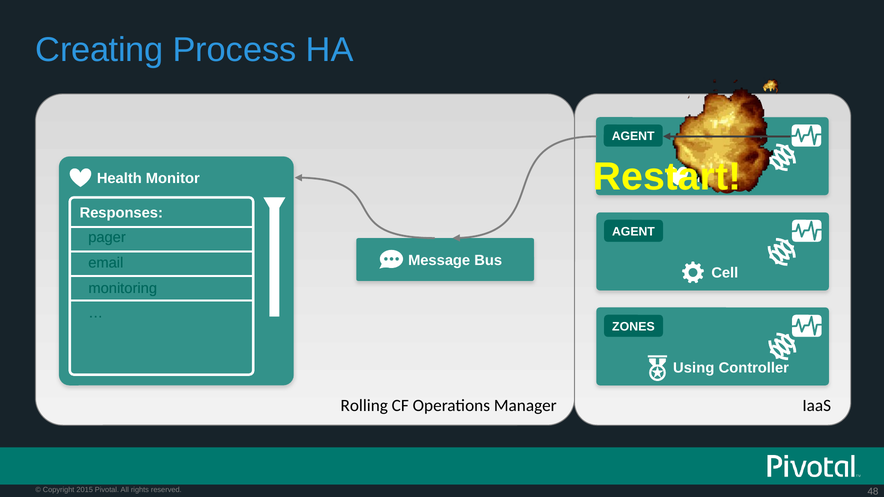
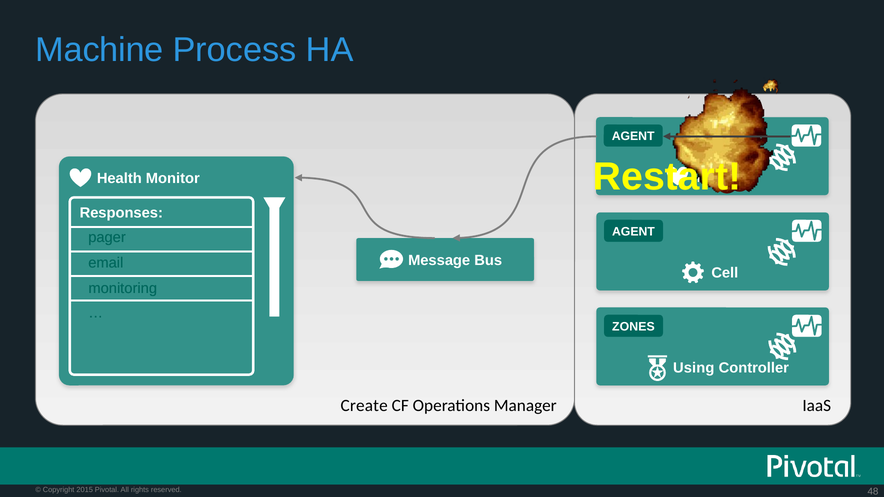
Creating: Creating -> Machine (99, 50)
Rolling: Rolling -> Create (364, 406)
